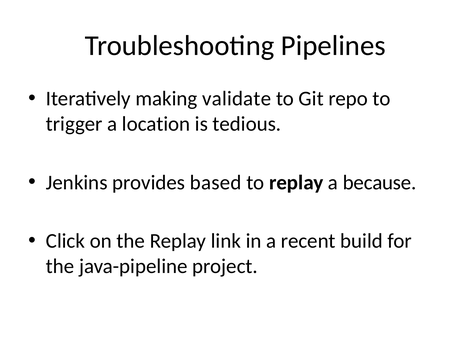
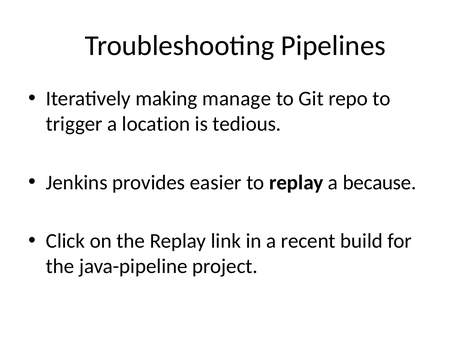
validate: validate -> manage (237, 99)
based: based -> easier (216, 183)
